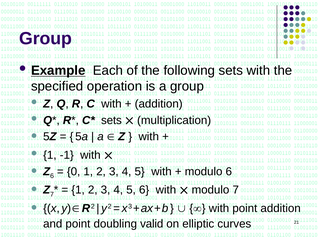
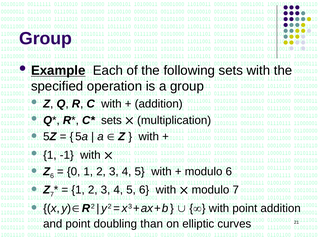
valid: valid -> than (152, 223)
